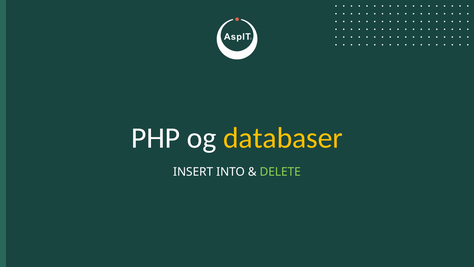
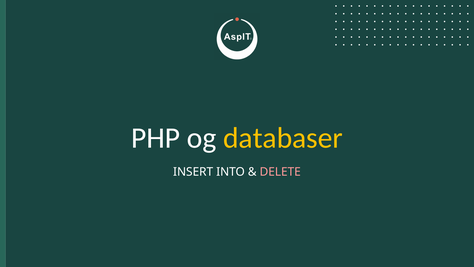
DELETE colour: light green -> pink (280, 172)
